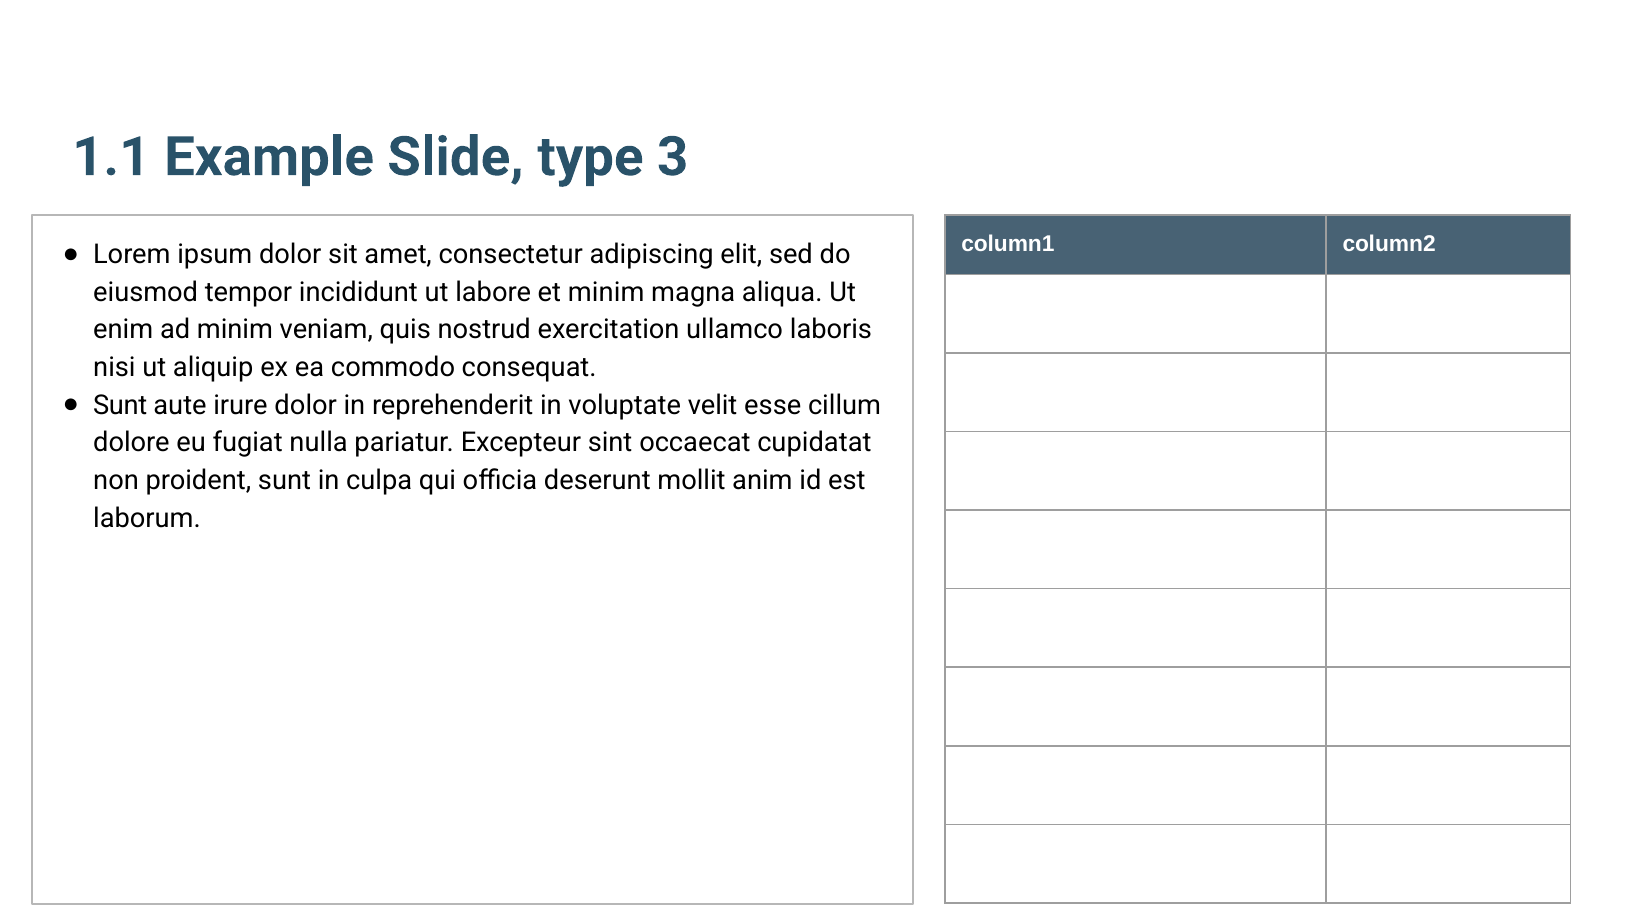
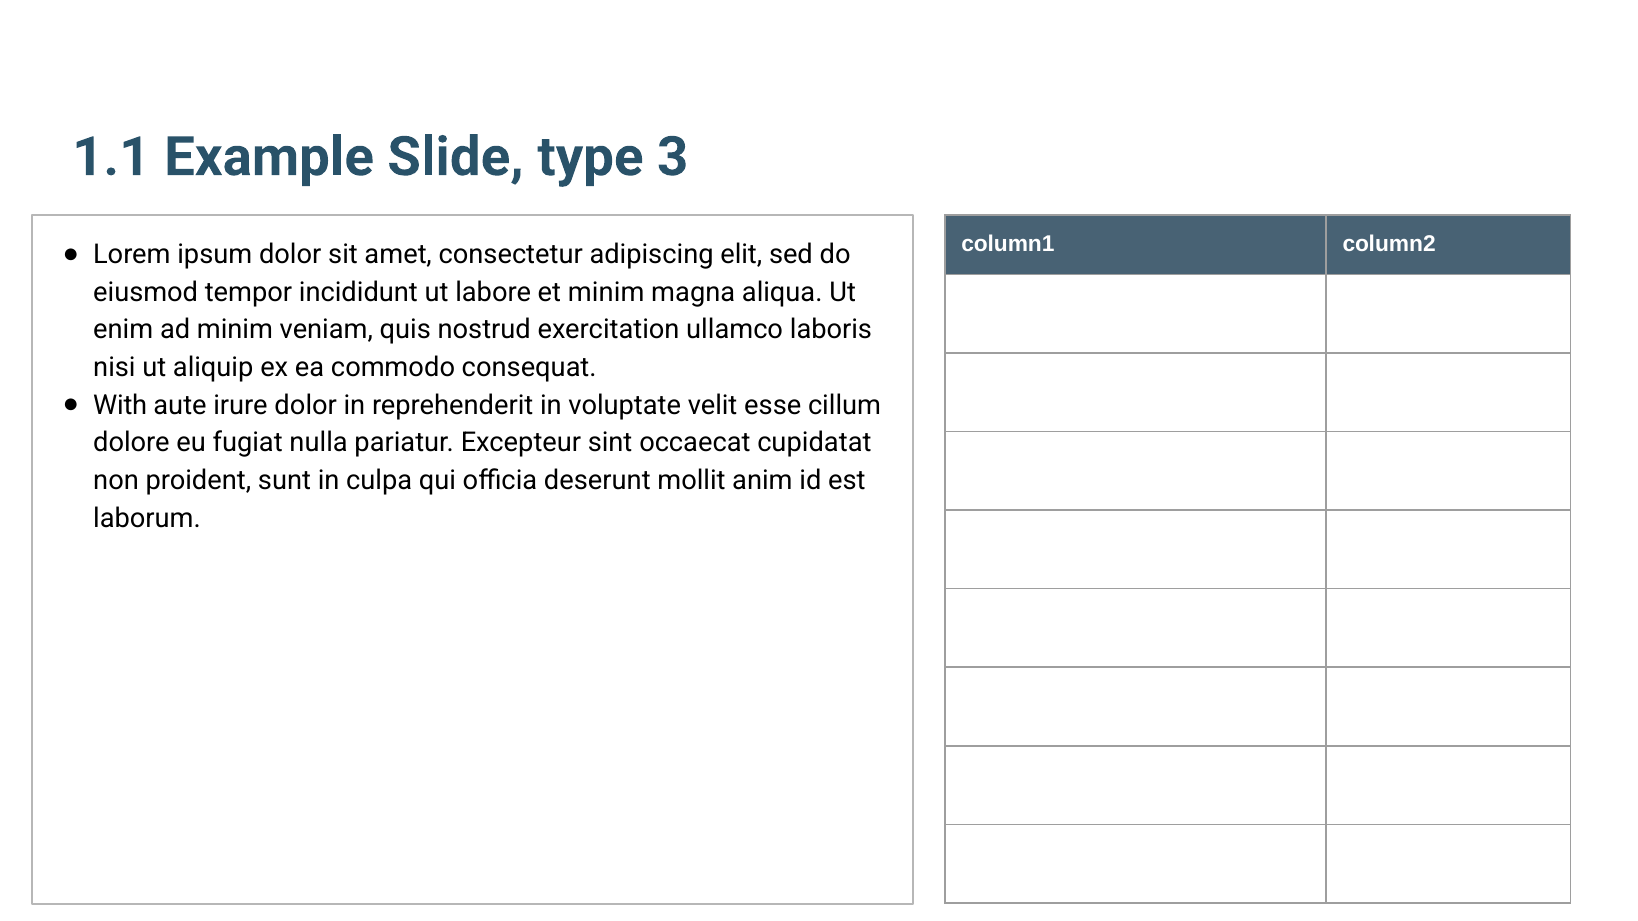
Sunt: Sunt -> With (120, 405)
